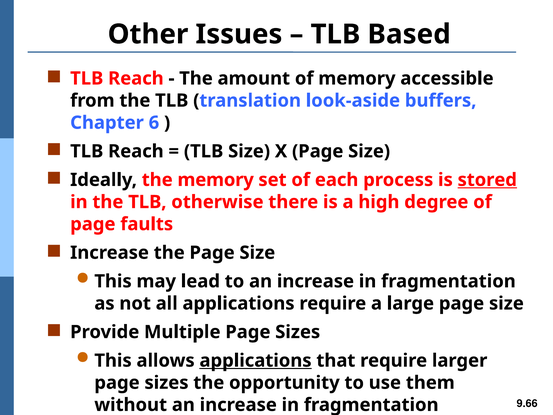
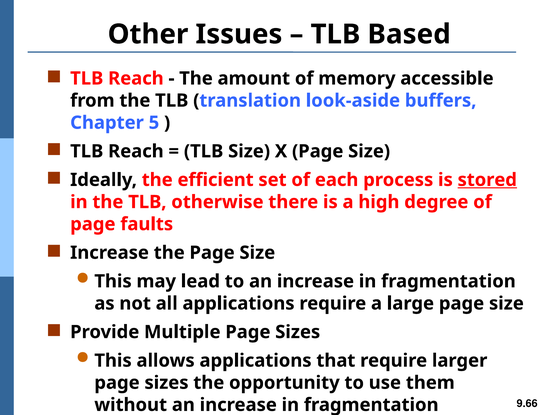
6: 6 -> 5 (154, 123)
the memory: memory -> efficient (216, 180)
applications underline: present -> none (256, 360)
